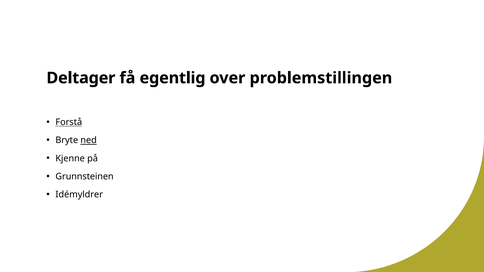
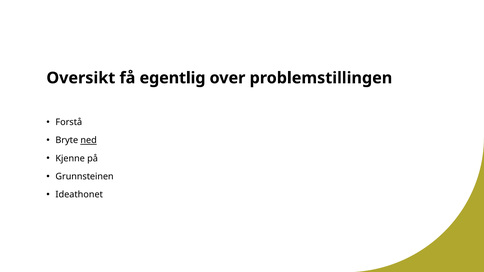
Deltager: Deltager -> Oversikt (81, 78)
Forstå underline: present -> none (69, 122)
Idémyldrer: Idémyldrer -> Ideathonet (79, 195)
